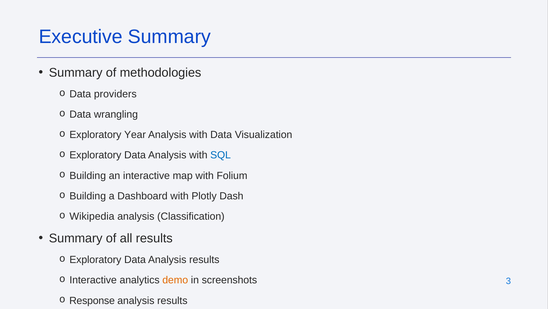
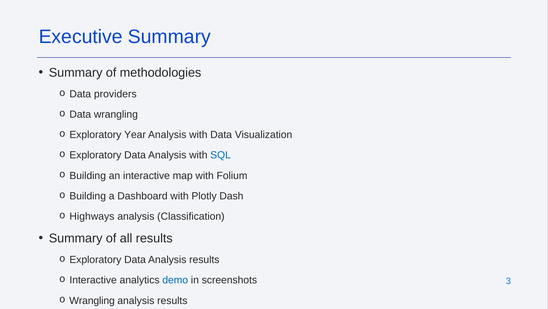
Wikipedia: Wikipedia -> Highways (92, 216)
demo colour: orange -> blue (175, 280)
Response: Response -> Wrangling (92, 300)
